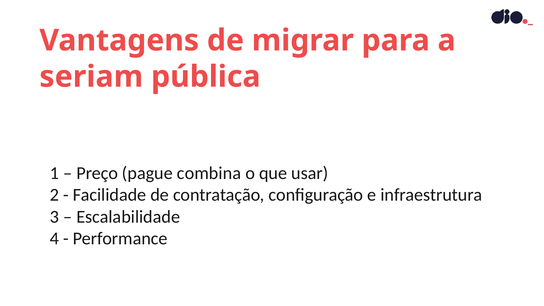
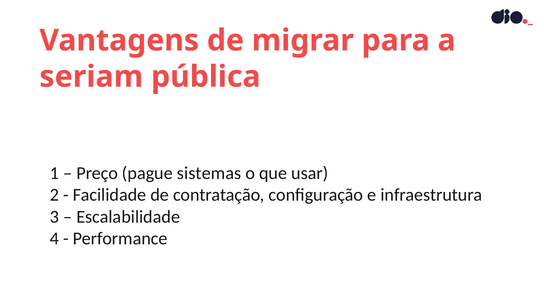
combina: combina -> sistemas (209, 173)
